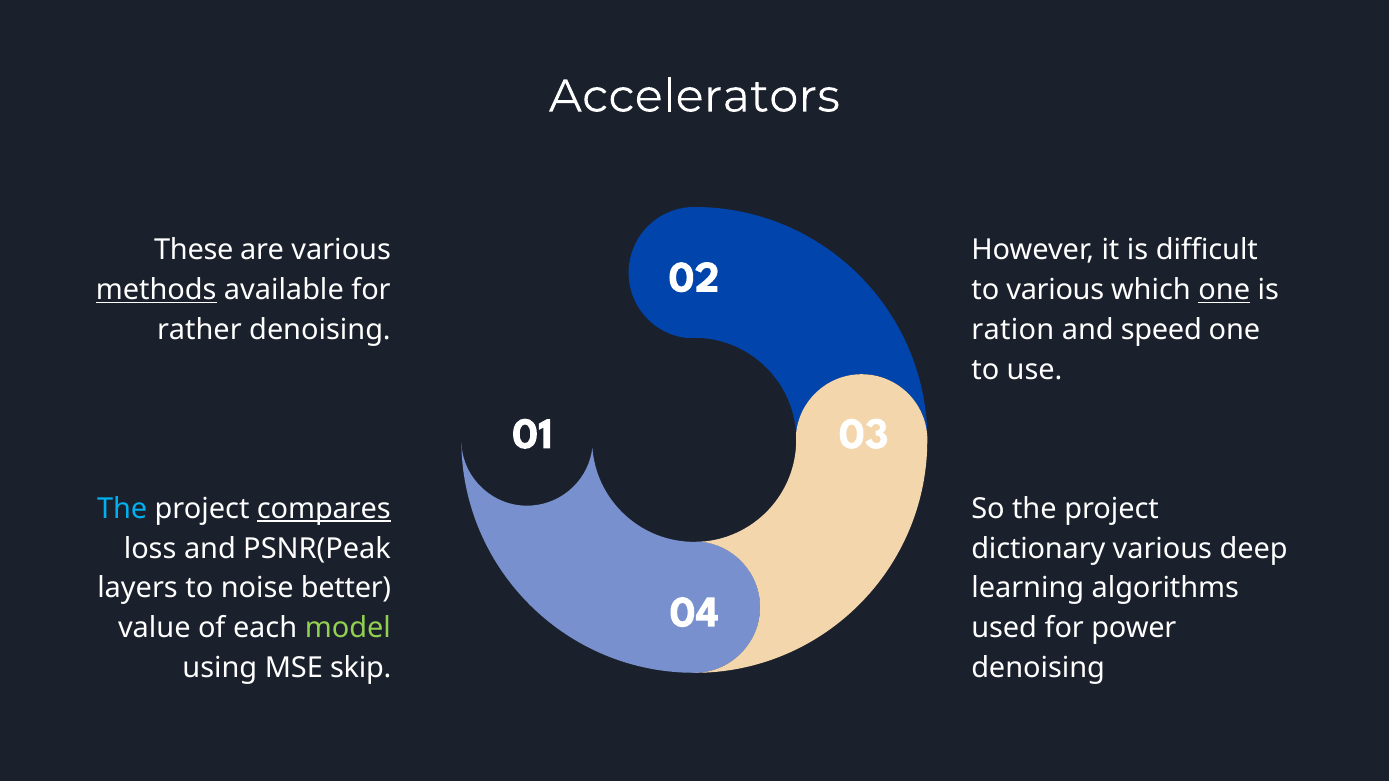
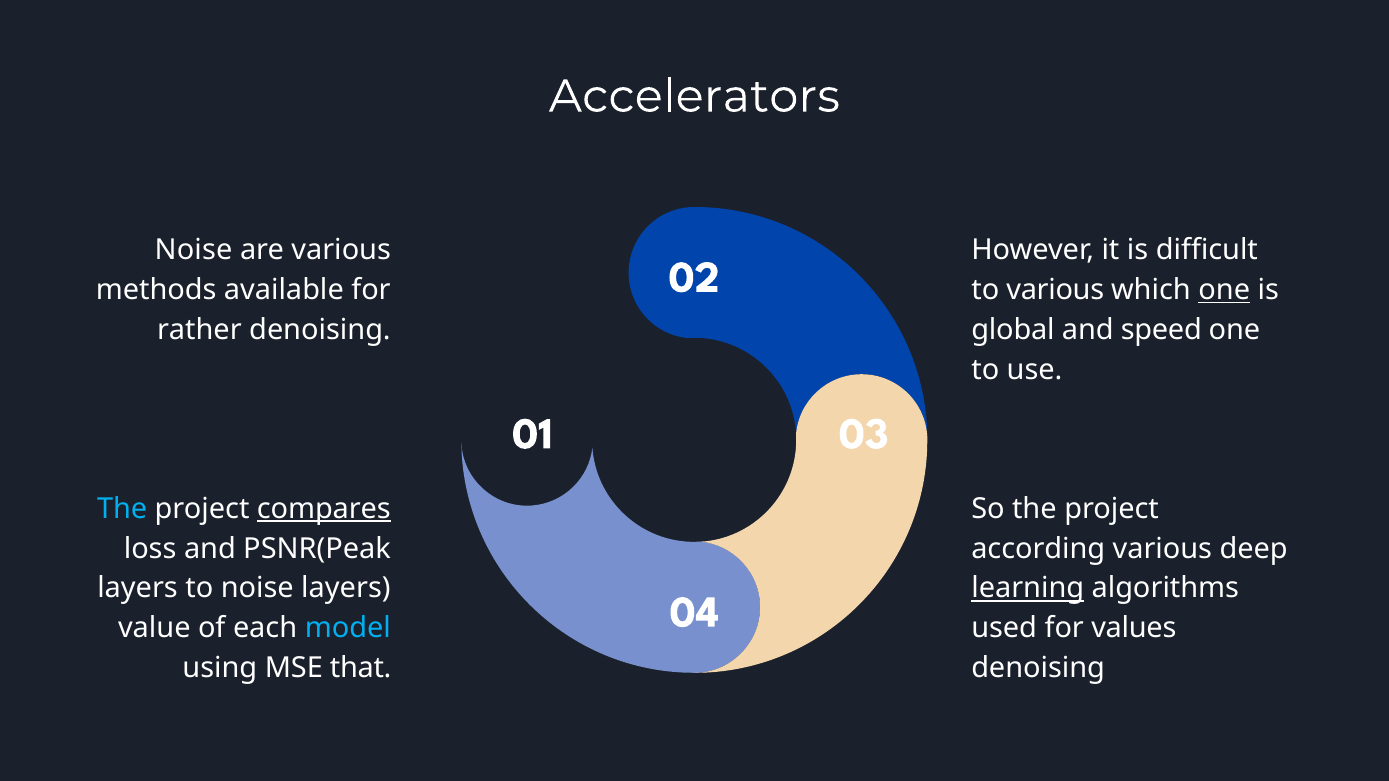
These: These -> Noise (194, 250)
methods underline: present -> none (156, 290)
ration: ration -> global (1013, 330)
dictionary: dictionary -> according (1038, 549)
noise better: better -> layers (346, 589)
learning underline: none -> present (1028, 589)
model colour: light green -> light blue (348, 629)
power: power -> values (1134, 629)
skip: skip -> that (361, 668)
